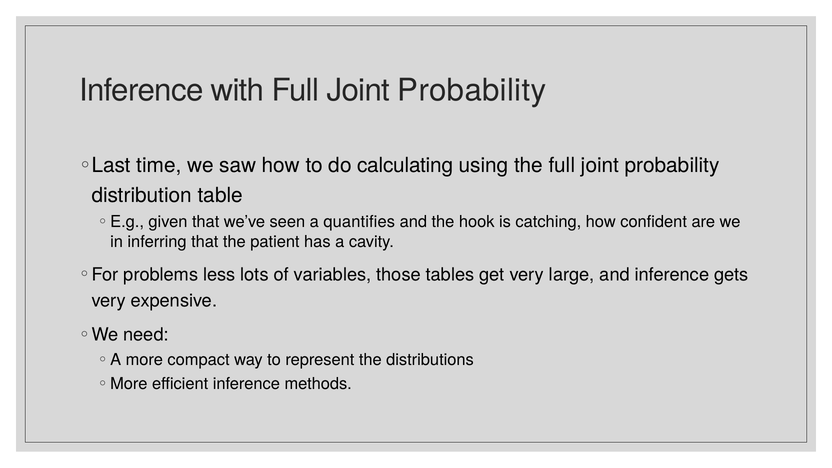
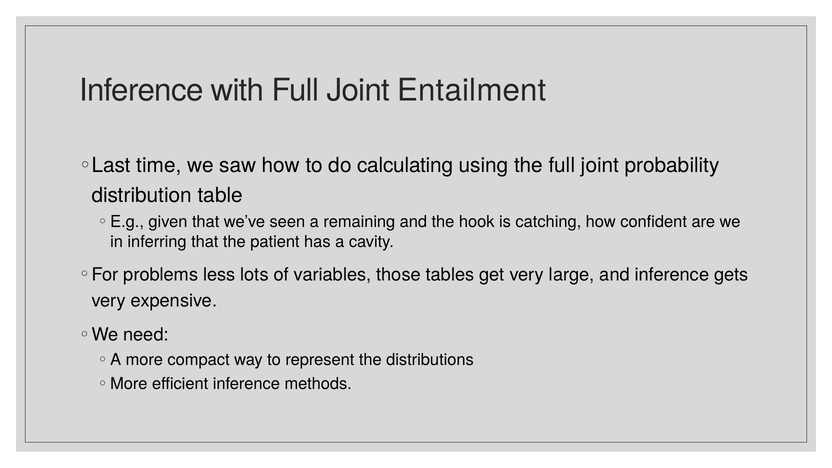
with Full Joint Probability: Probability -> Entailment (472, 90)
quantifies: quantifies -> remaining (359, 222)
